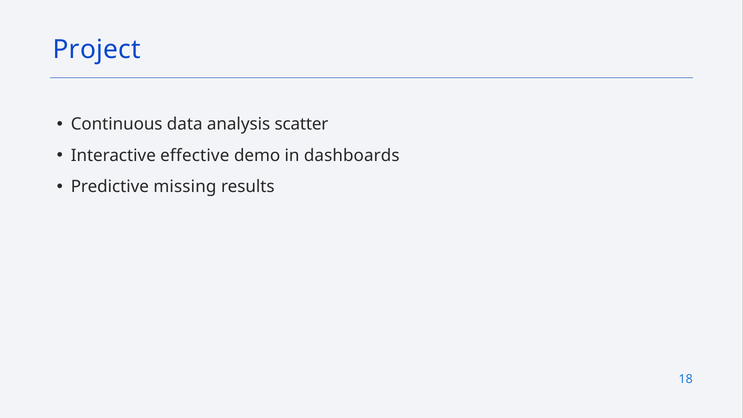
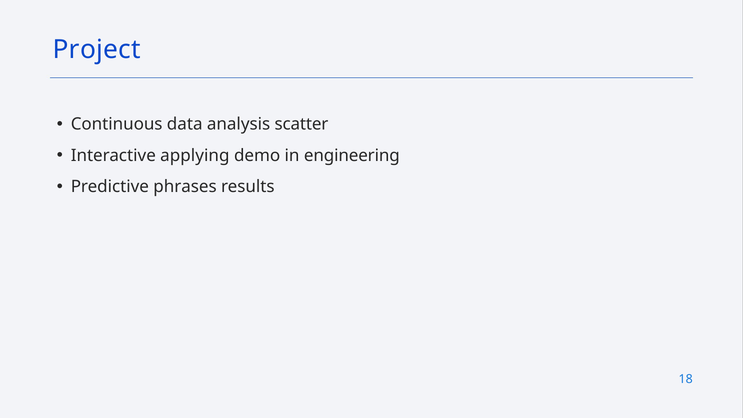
effective: effective -> applying (195, 156)
dashboards: dashboards -> engineering (352, 156)
missing: missing -> phrases (185, 187)
